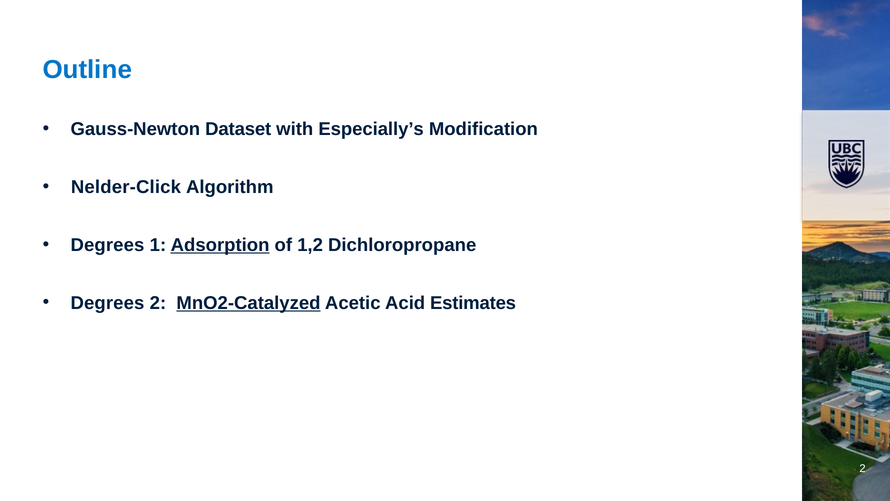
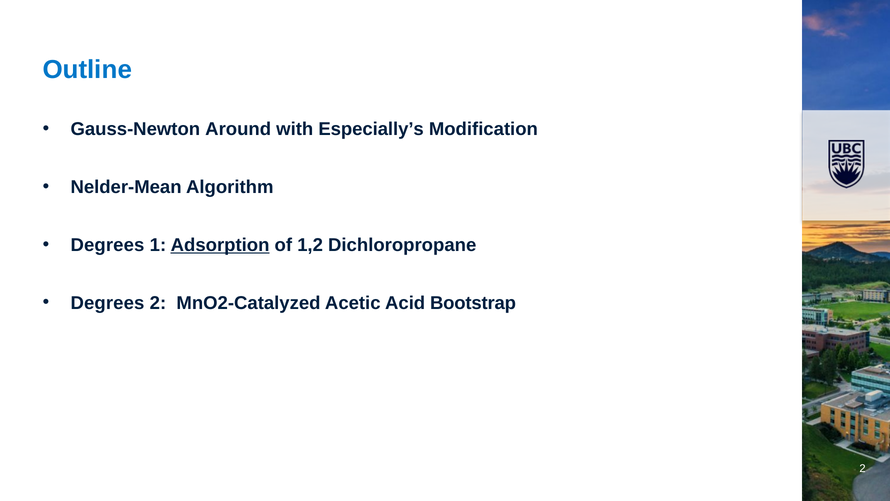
Dataset: Dataset -> Around (238, 129)
Nelder-Click: Nelder-Click -> Nelder-Mean (126, 187)
MnO2-Catalyzed underline: present -> none (248, 303)
Estimates: Estimates -> Bootstrap (473, 303)
